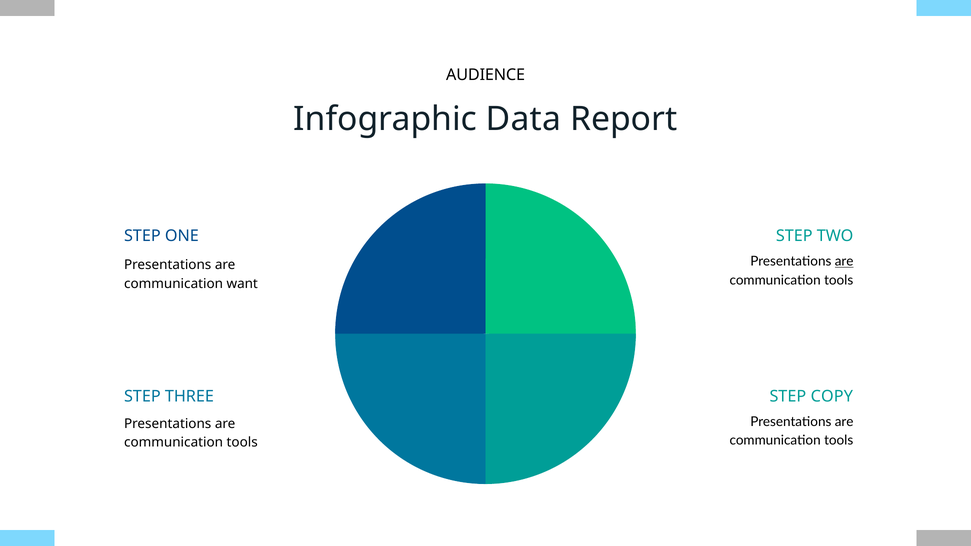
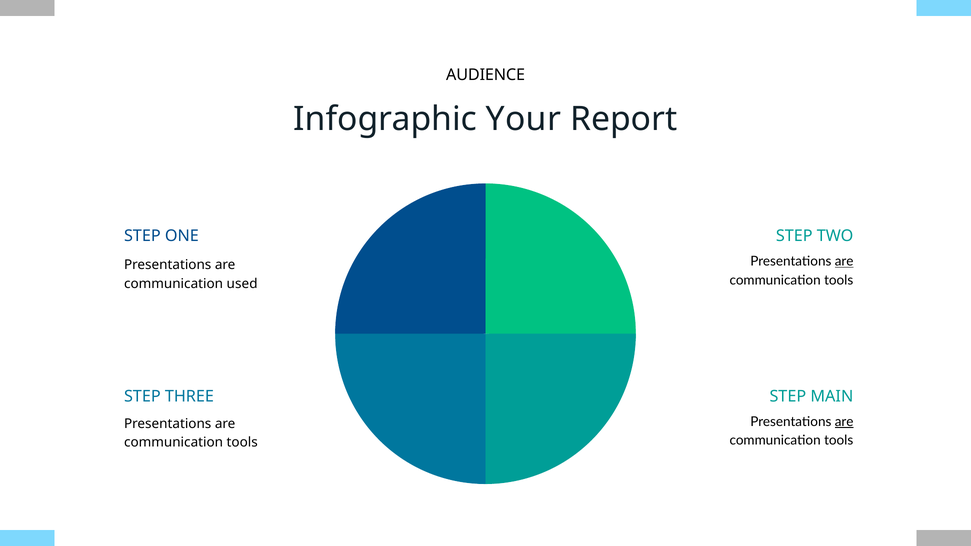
Data: Data -> Your (523, 119)
want: want -> used (242, 284)
COPY: COPY -> MAIN (832, 396)
are underline: none -> present (844, 422)
